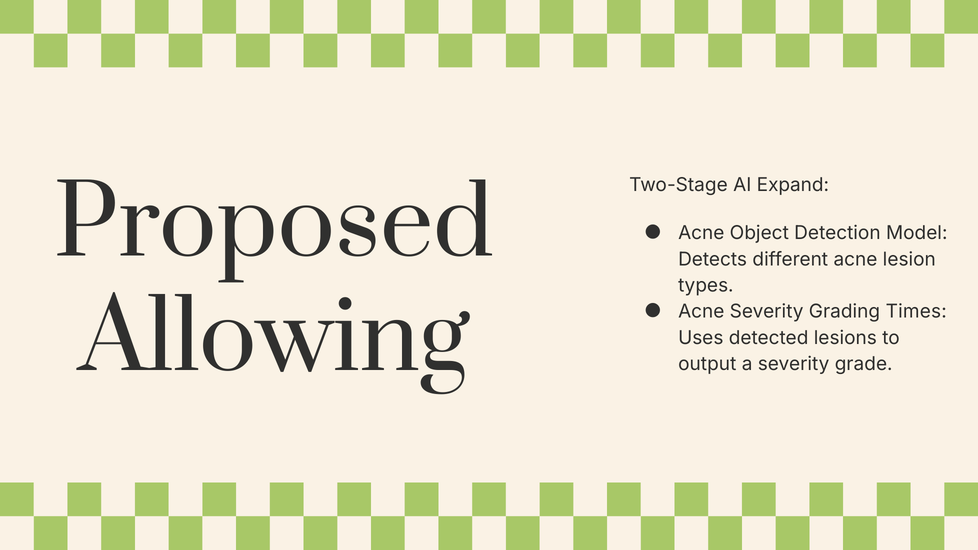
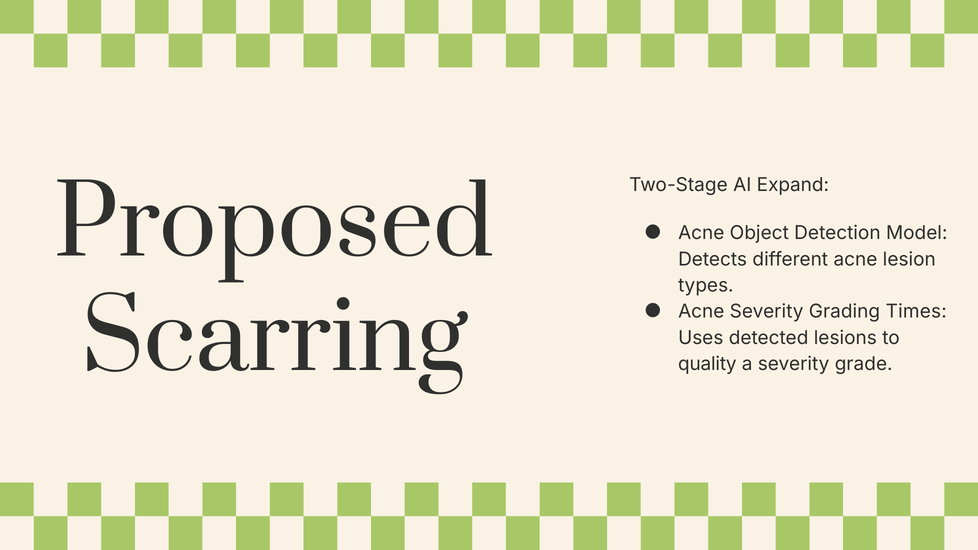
Allowing: Allowing -> Scarring (275, 339)
output: output -> quality (707, 364)
